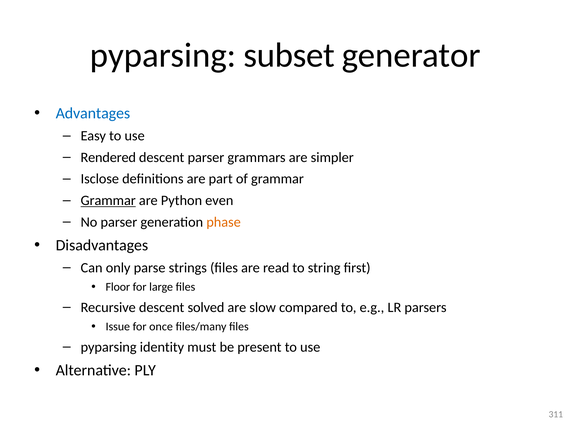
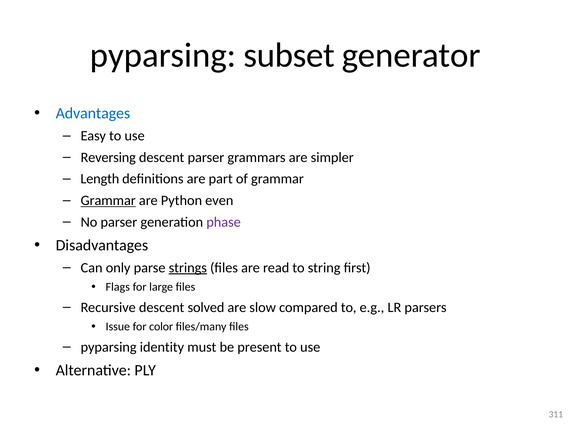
Rendered: Rendered -> Reversing (108, 157)
Isclose: Isclose -> Length (100, 179)
phase colour: orange -> purple (224, 222)
strings underline: none -> present (188, 268)
Floor: Floor -> Flags (118, 287)
once: once -> color (161, 327)
